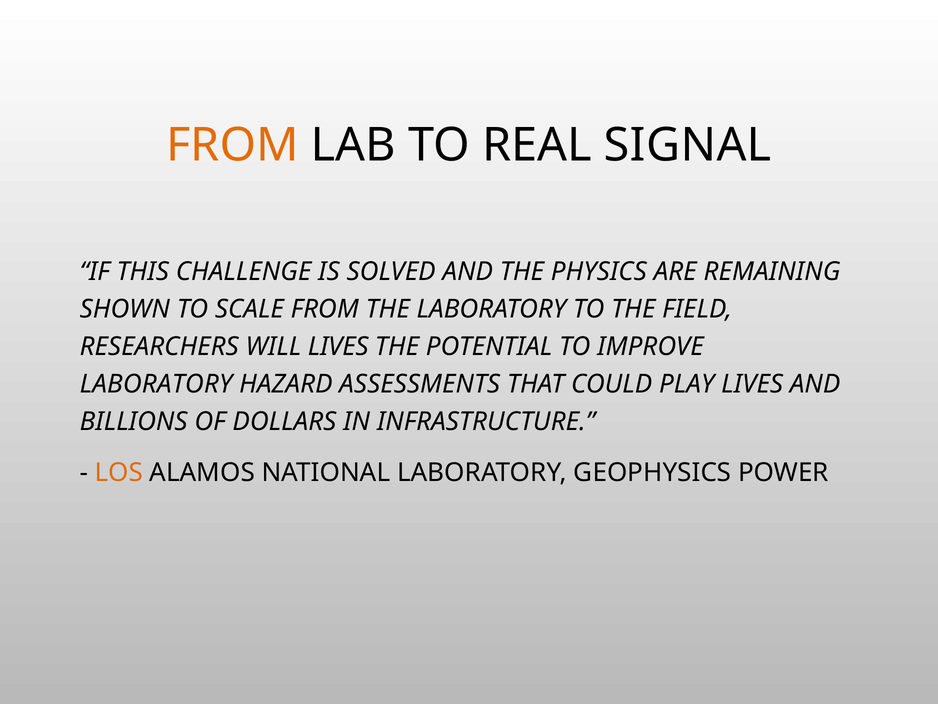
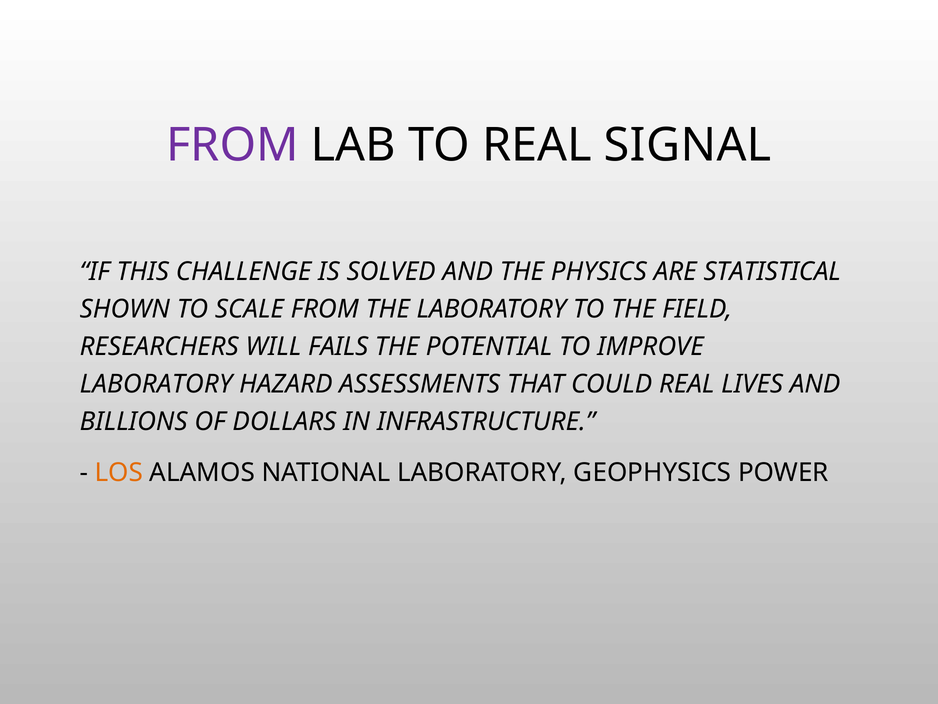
FROM colour: orange -> purple (232, 145)
REMAINING: REMAINING -> STATISTICAL (772, 271)
WILL LIVES: LIVES -> FAILS (338, 346)
COULD PLAY: PLAY -> REAL (687, 384)
